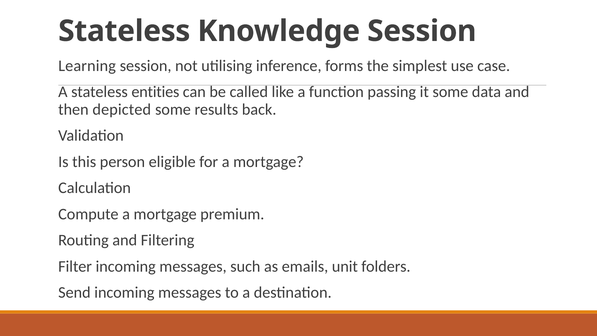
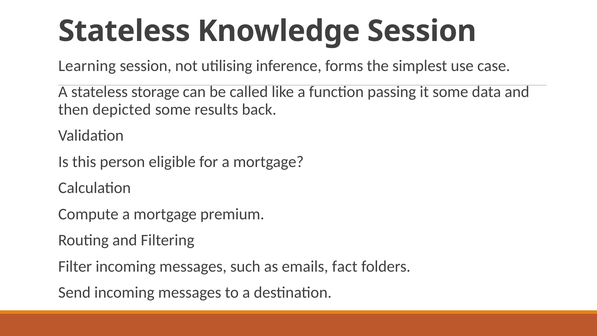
entities: entities -> storage (155, 92)
unit: unit -> fact (345, 266)
